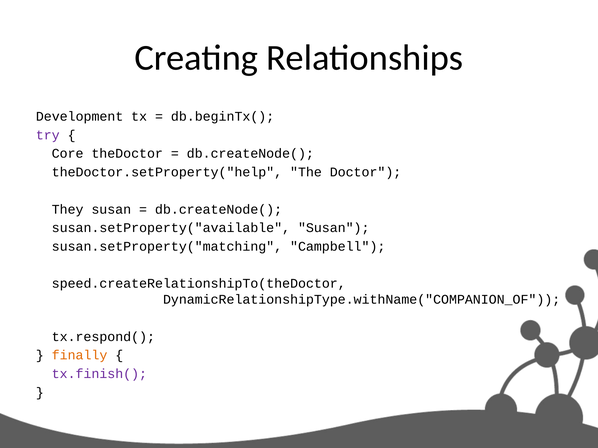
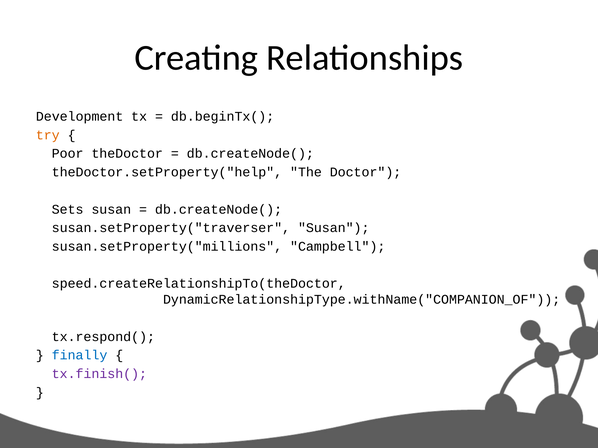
try colour: purple -> orange (48, 135)
Core: Core -> Poor (68, 154)
They: They -> Sets (68, 210)
susan.setProperty("available: susan.setProperty("available -> susan.setProperty("traverser (171, 228)
susan.setProperty("matching: susan.setProperty("matching -> susan.setProperty("millions (167, 247)
finally colour: orange -> blue (80, 356)
